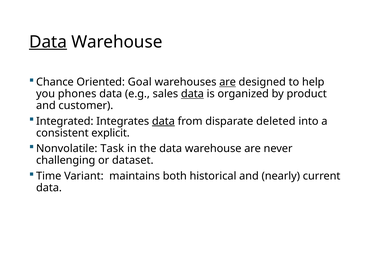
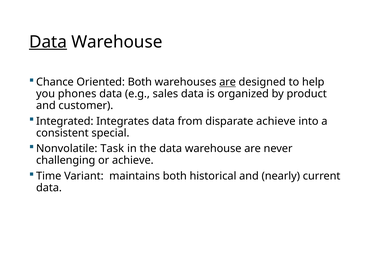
Oriented Goal: Goal -> Both (140, 82)
data underline: present -> none (192, 94)
data underline: present -> none (163, 121)
disparate deleted: deleted -> achieve (276, 121)
explicit: explicit -> special (110, 133)
or dataset: dataset -> achieve (133, 161)
